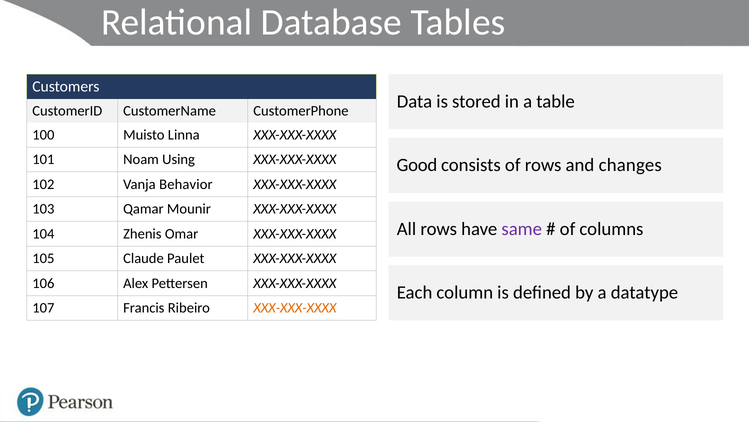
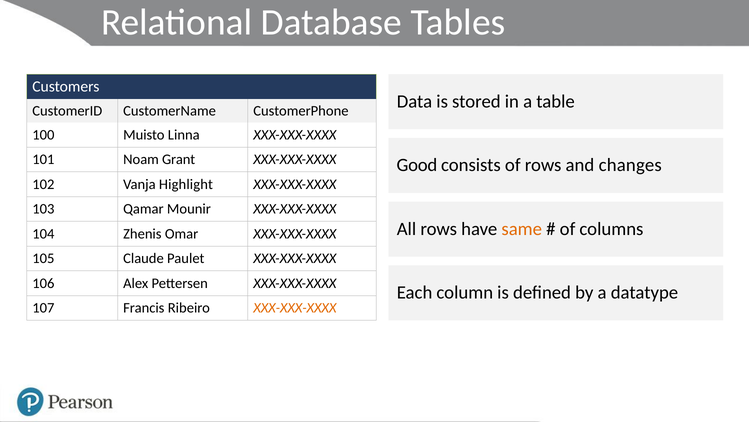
Using: Using -> Grant (179, 159)
Behavior: Behavior -> Highlight (186, 184)
same colour: purple -> orange (522, 229)
